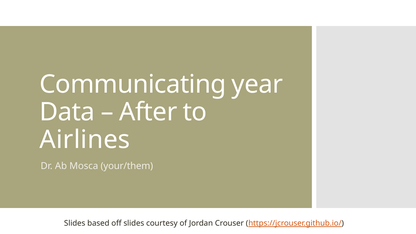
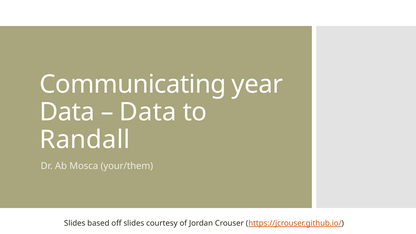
After: After -> Data (148, 112)
Airlines: Airlines -> Randall (85, 140)
